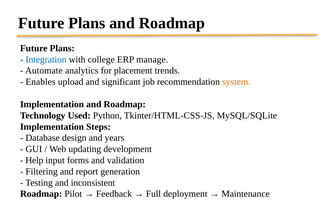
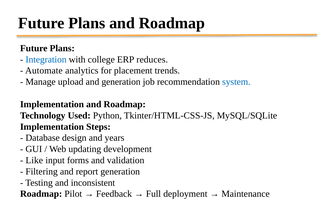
manage: manage -> reduces (152, 59)
Enables: Enables -> Manage (41, 82)
and significant: significant -> generation (121, 82)
system colour: orange -> blue (236, 82)
Help: Help -> Like (34, 160)
